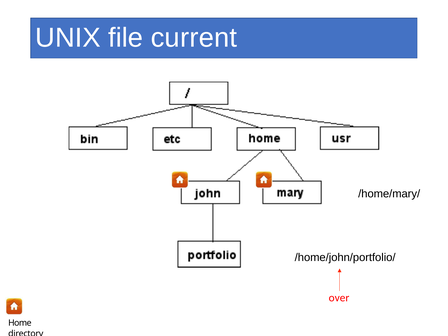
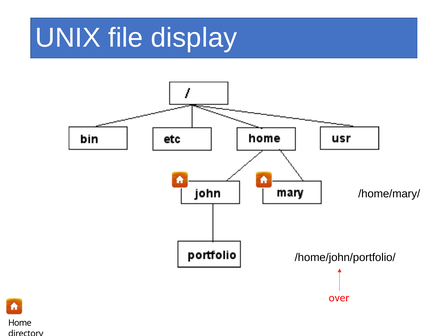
current: current -> display (194, 38)
